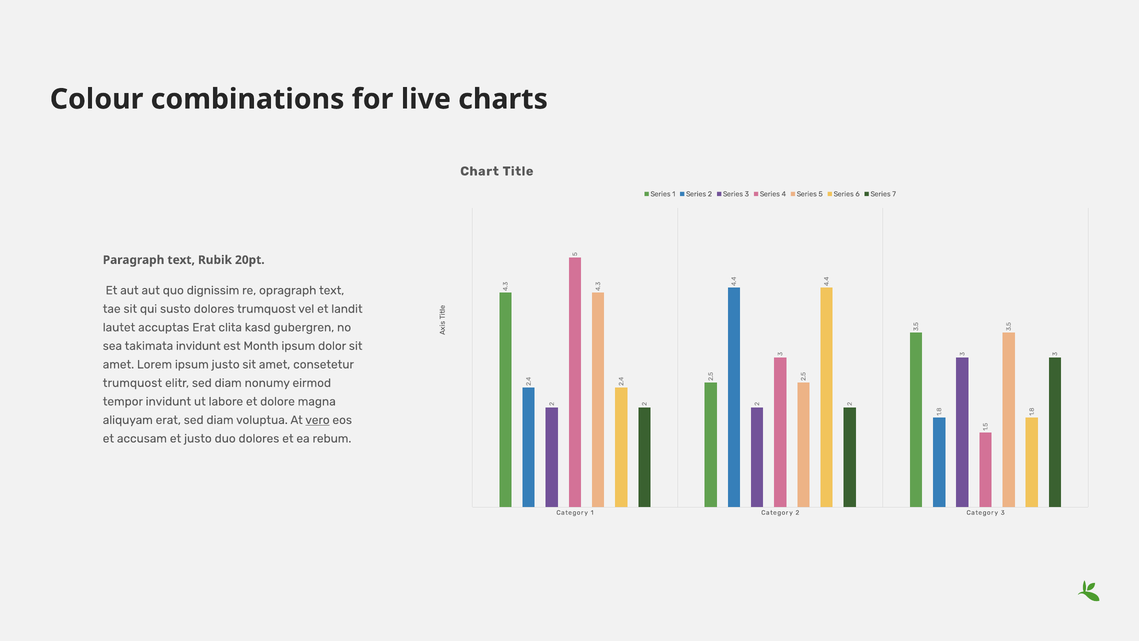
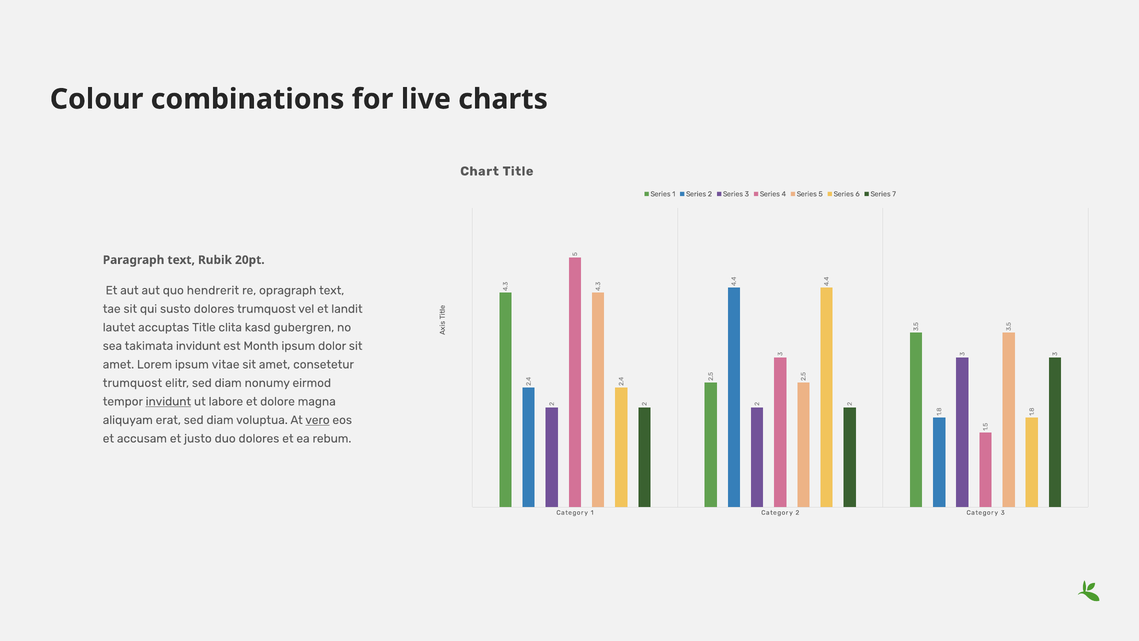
dignissim: dignissim -> hendrerit (213, 290)
accuptas Erat: Erat -> Title (204, 327)
ipsum justo: justo -> vitae (226, 364)
invidunt underline: none -> present (168, 401)
